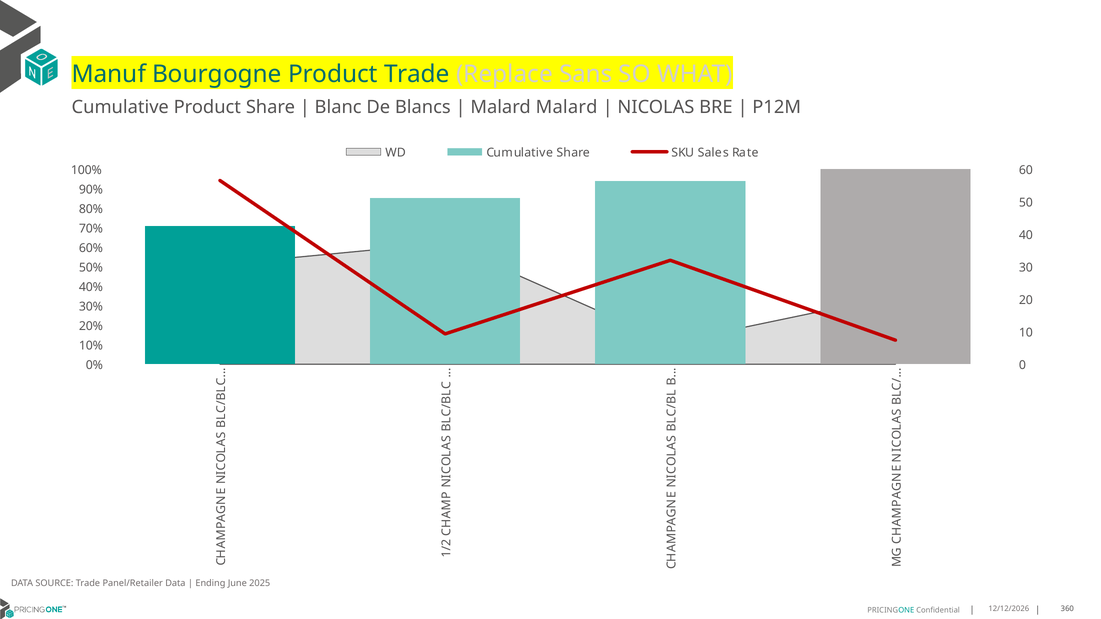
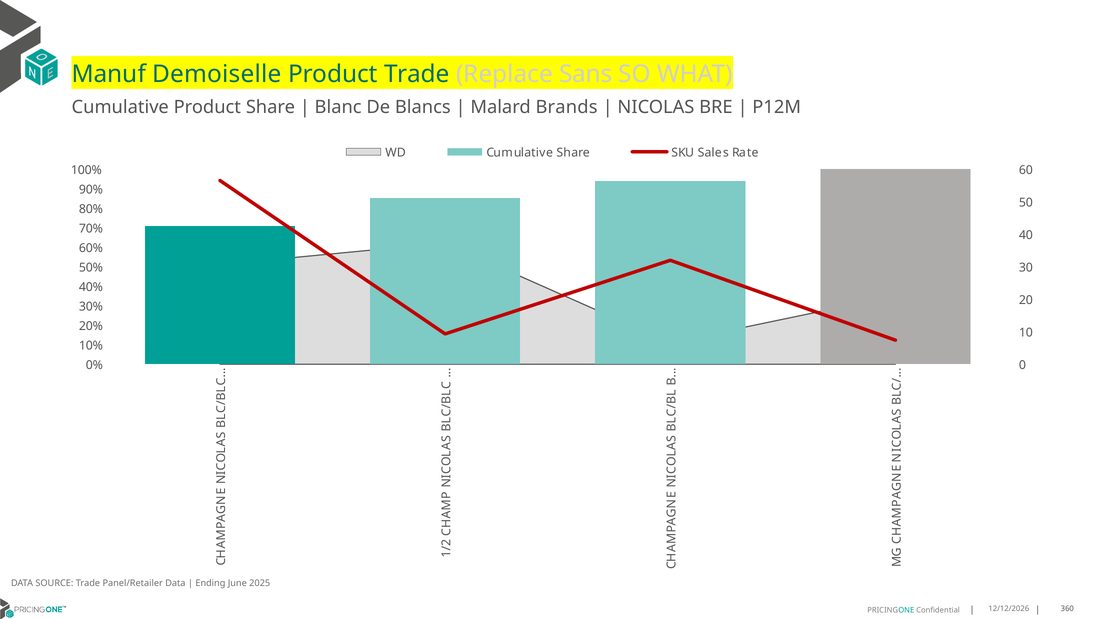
Bourgogne: Bourgogne -> Demoiselle (217, 74)
Malard Malard: Malard -> Brands (567, 107)
